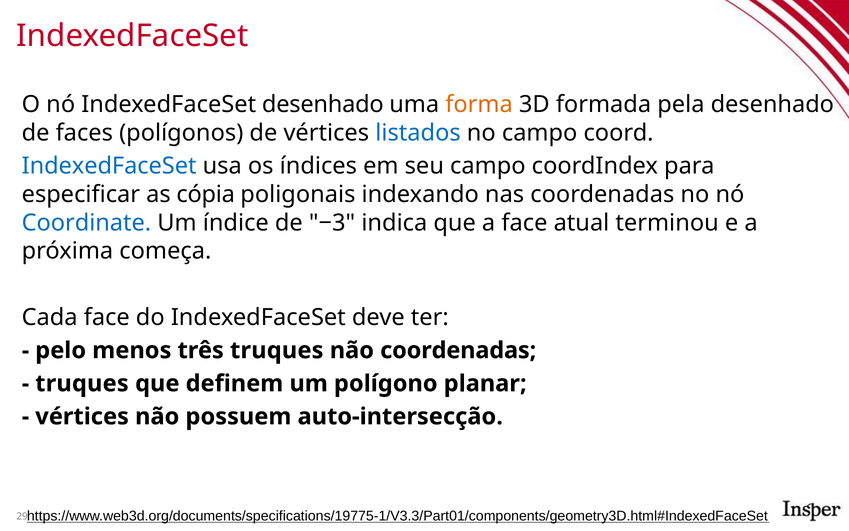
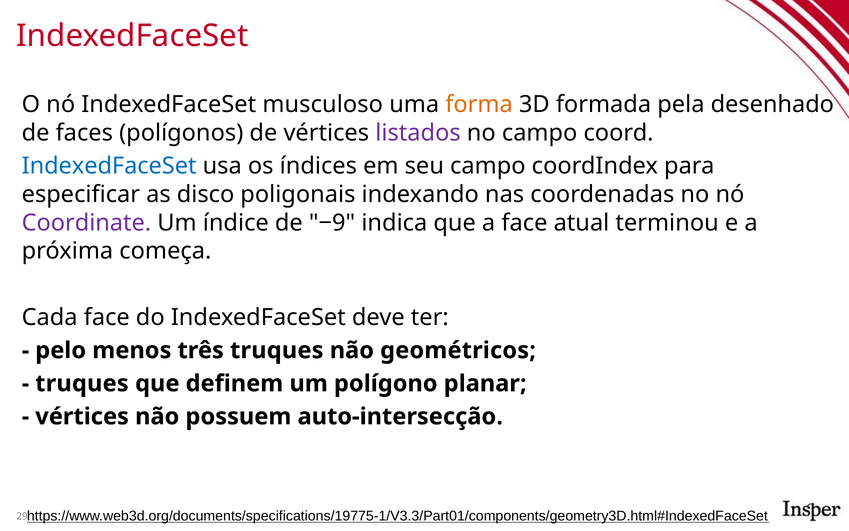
IndexedFaceSet desenhado: desenhado -> musculoso (323, 105)
listados colour: blue -> purple (418, 133)
cópia: cópia -> disco (206, 194)
Coordinate colour: blue -> purple (86, 223)
−3: −3 -> −9 (332, 223)
não coordenadas: coordenadas -> geométricos (458, 350)
